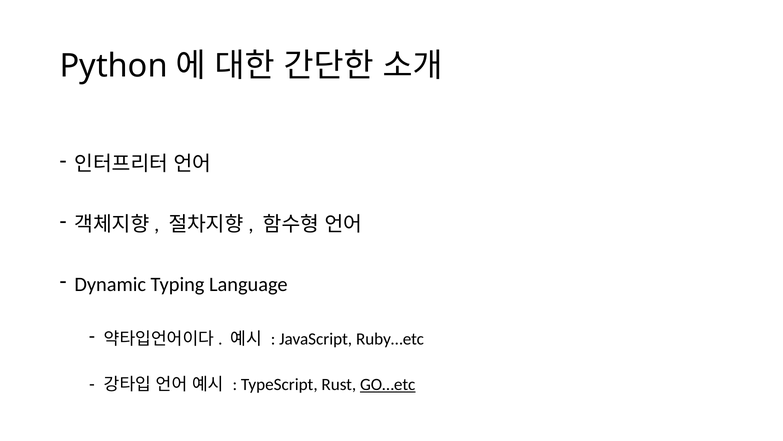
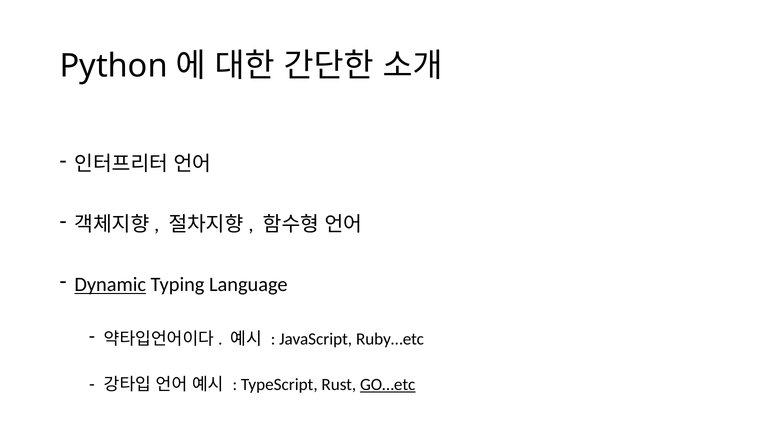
Dynamic underline: none -> present (110, 284)
